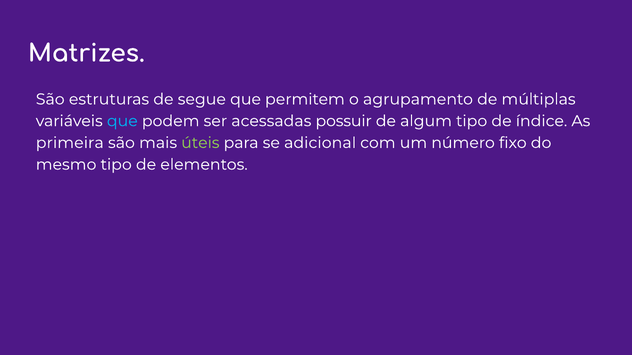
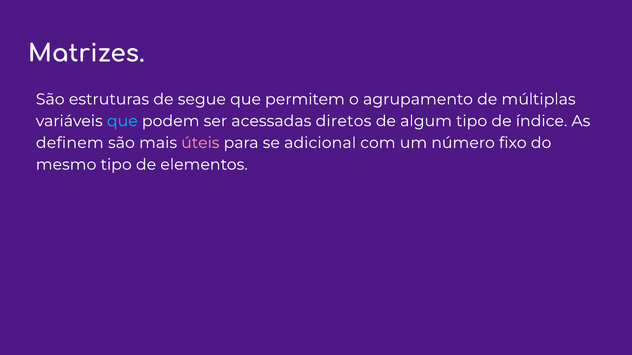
possuir: possuir -> diretos (343, 121)
primeira: primeira -> definem (70, 143)
úteis colour: light green -> pink (200, 143)
